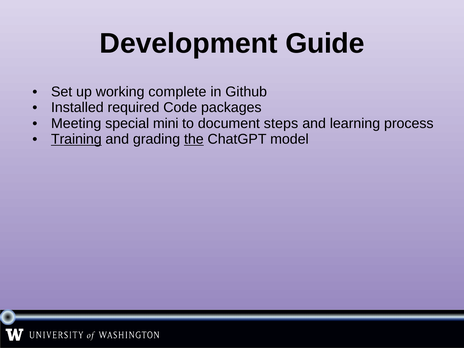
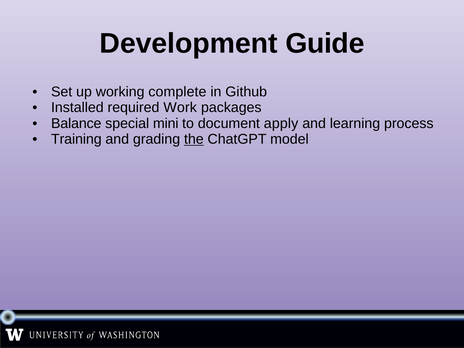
Code: Code -> Work (180, 108)
Meeting: Meeting -> Balance (76, 123)
steps: steps -> apply (281, 123)
Training underline: present -> none (76, 139)
